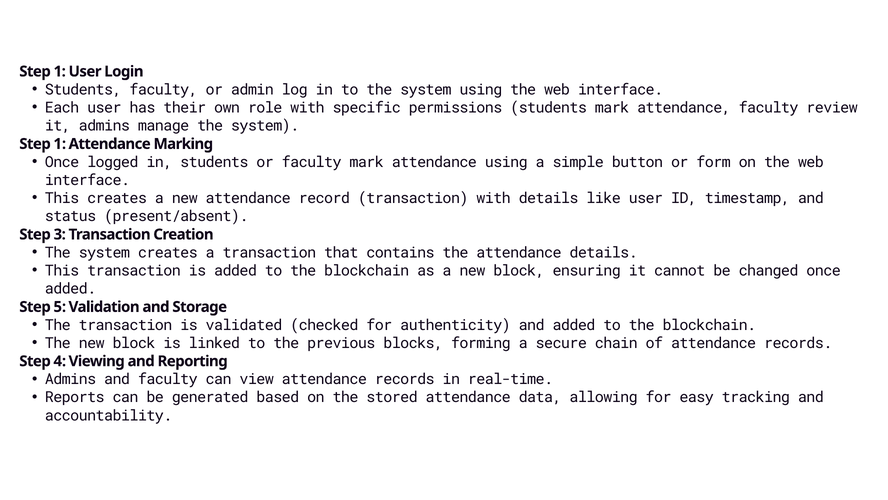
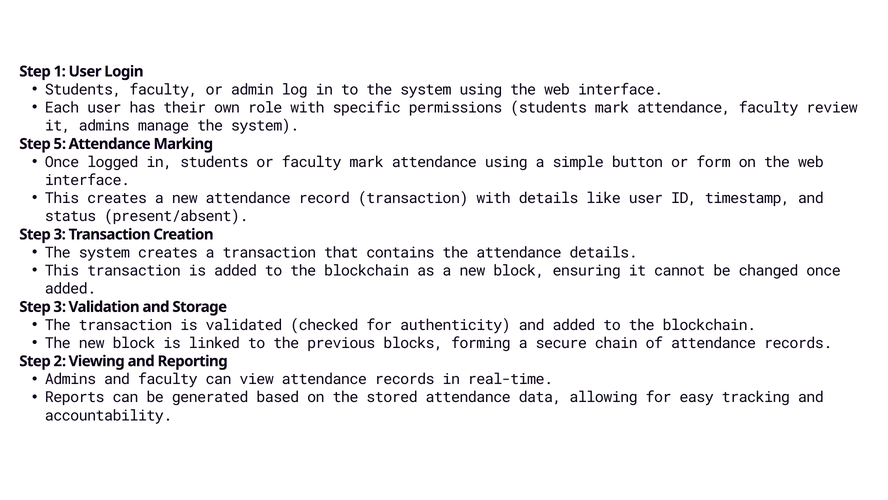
1: 1 -> 5 (60, 144)
5: 5 -> 3 (60, 307)
4: 4 -> 2 (60, 361)
